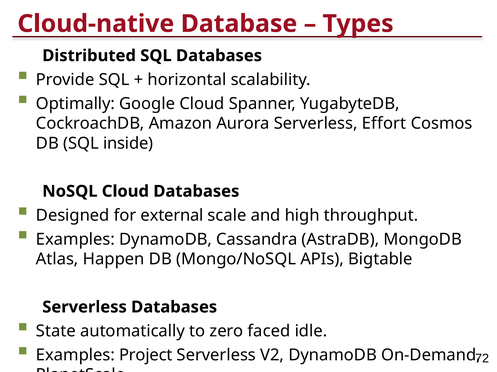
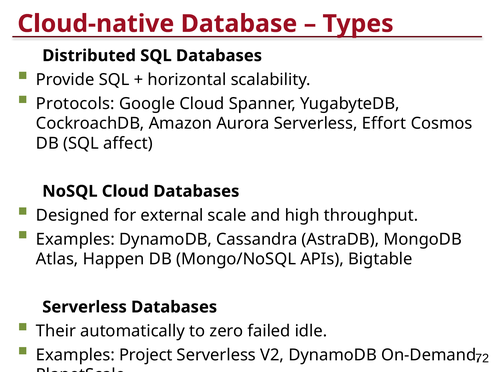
Optimally: Optimally -> Protocols (75, 104)
inside: inside -> affect (128, 144)
State: State -> Their (56, 332)
faced: faced -> failed (269, 332)
